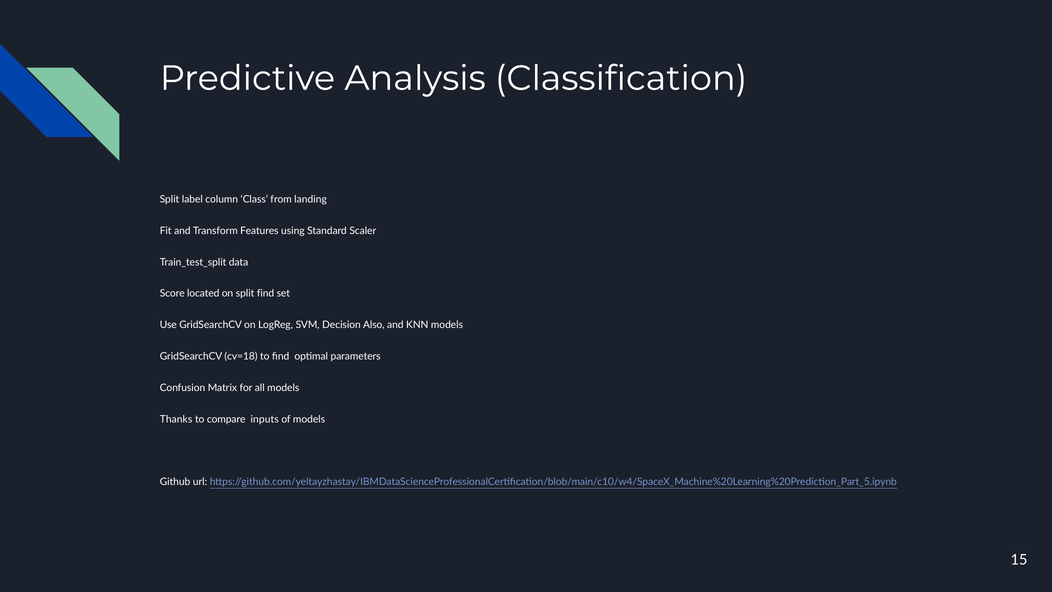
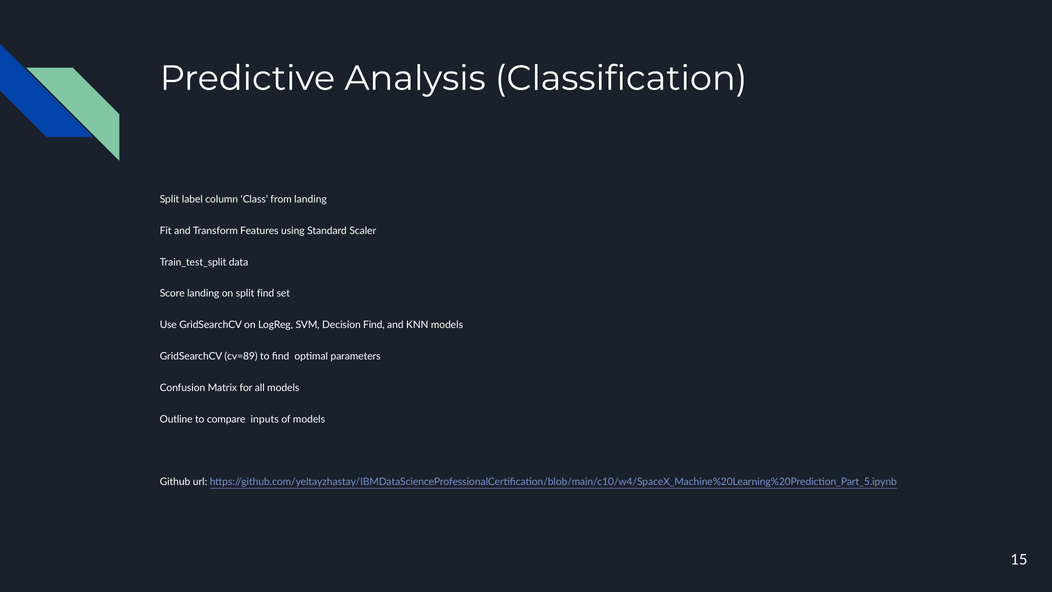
Score located: located -> landing (203, 293)
Decision Also: Also -> Find (374, 325)
cv=18: cv=18 -> cv=89 (241, 356)
Thanks: Thanks -> Outline (176, 419)
